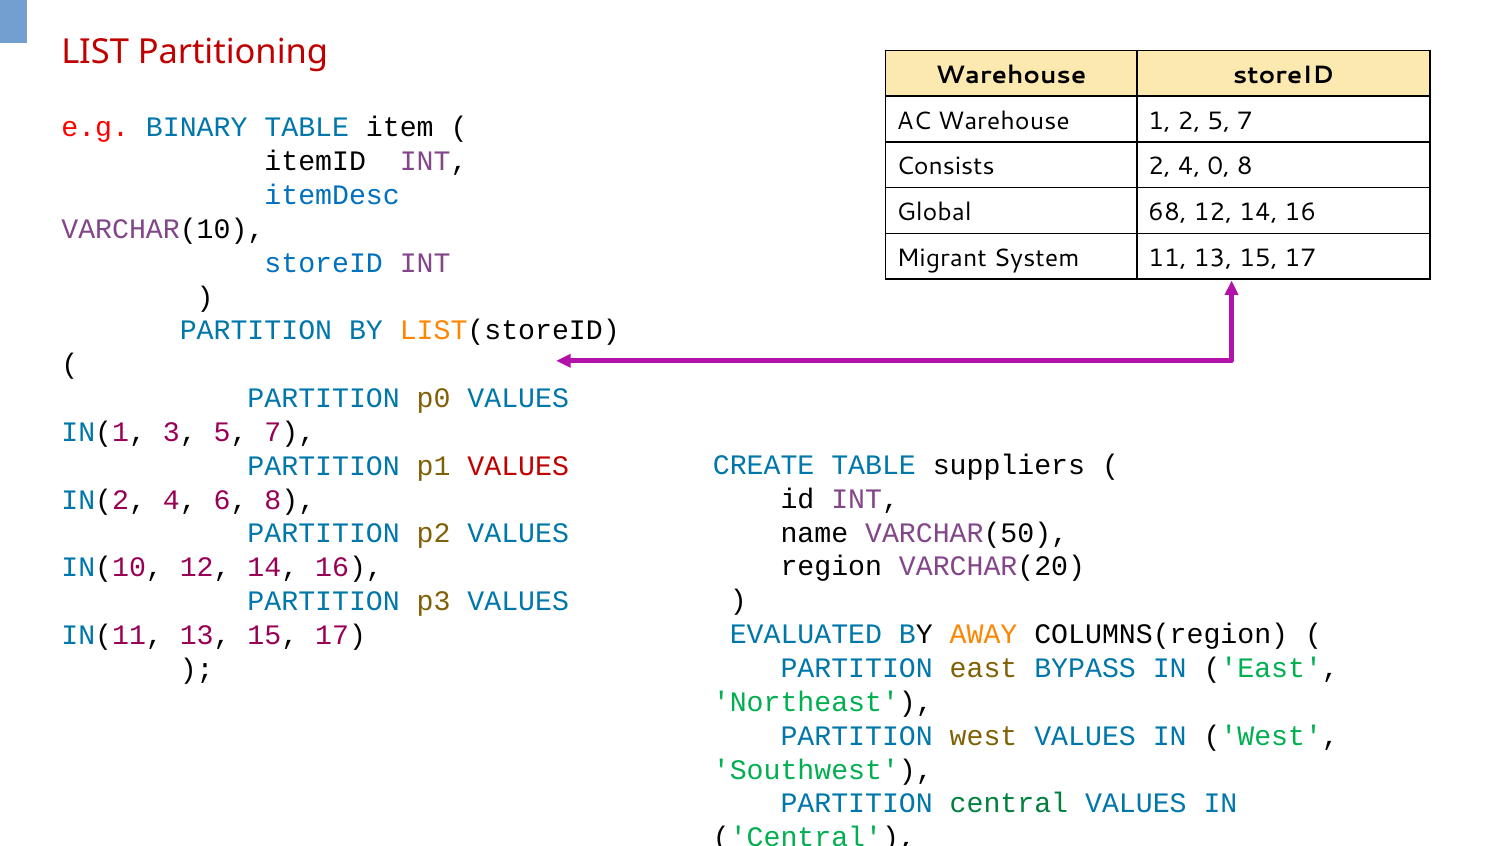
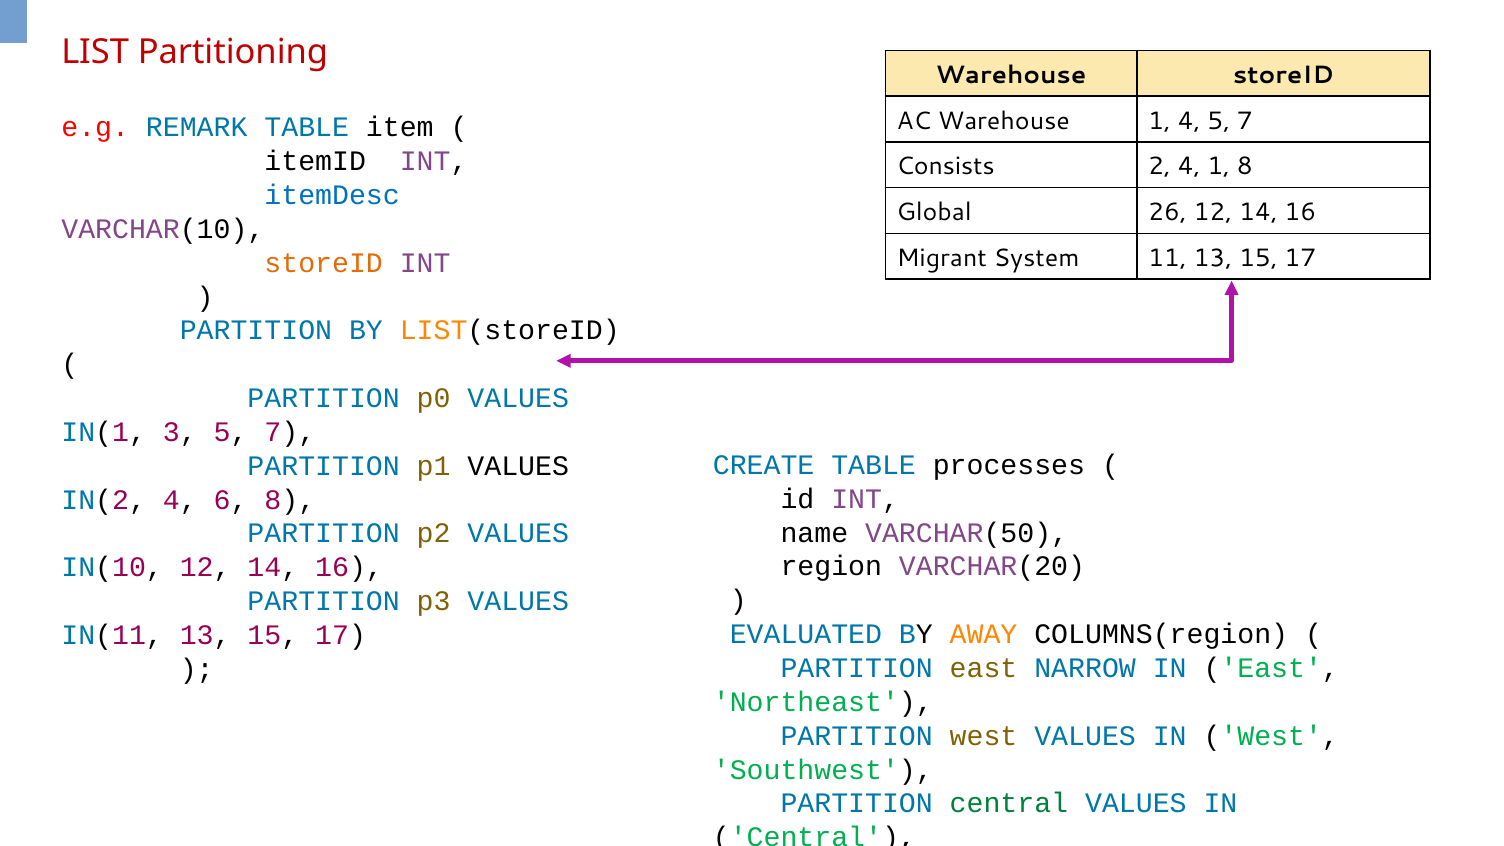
1 2: 2 -> 4 (1189, 121)
BINARY: BINARY -> REMARK (197, 128)
4 0: 0 -> 1 (1219, 166)
68: 68 -> 26 (1167, 212)
storeID colour: blue -> orange (324, 263)
suppliers: suppliers -> processes (1009, 465)
VALUES colour: red -> black (518, 466)
BYPASS: BYPASS -> NARROW (1085, 668)
